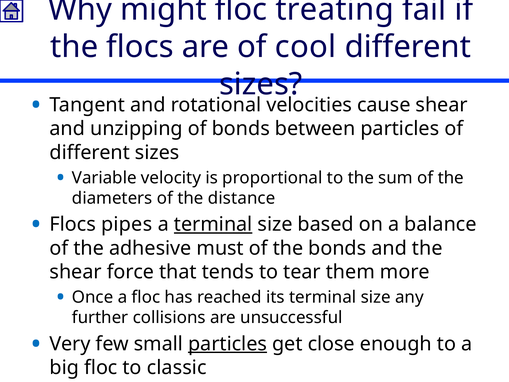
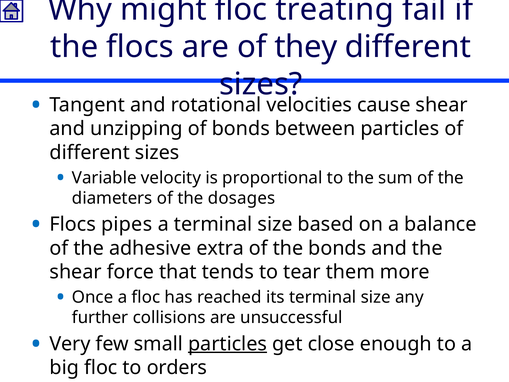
cool: cool -> they (306, 47)
distance: distance -> dosages (242, 198)
terminal underline: present -> none (213, 224)
must: must -> extra (220, 248)
classic: classic -> orders (177, 367)
